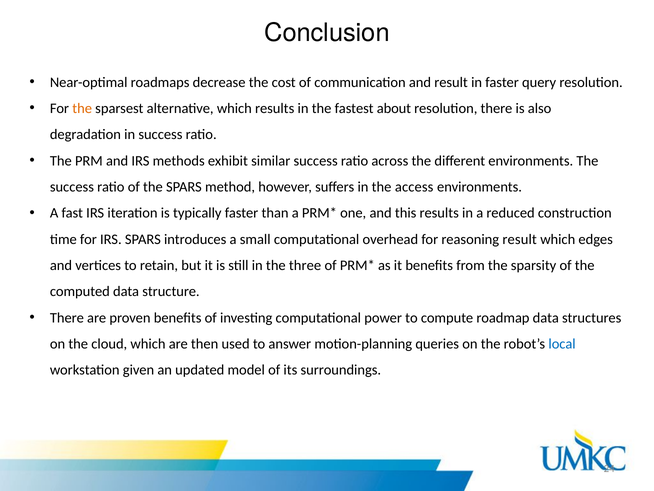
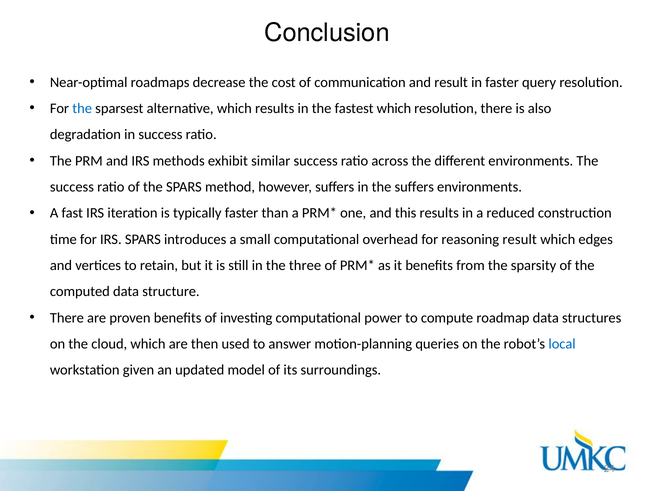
the colour: orange -> blue (82, 108)
fastest about: about -> which (394, 108)
the access: access -> suffers (414, 187)
